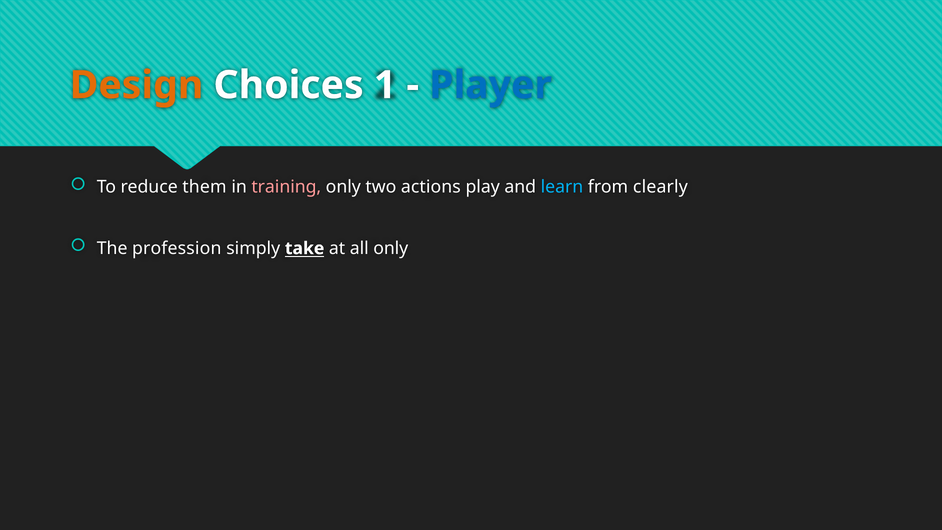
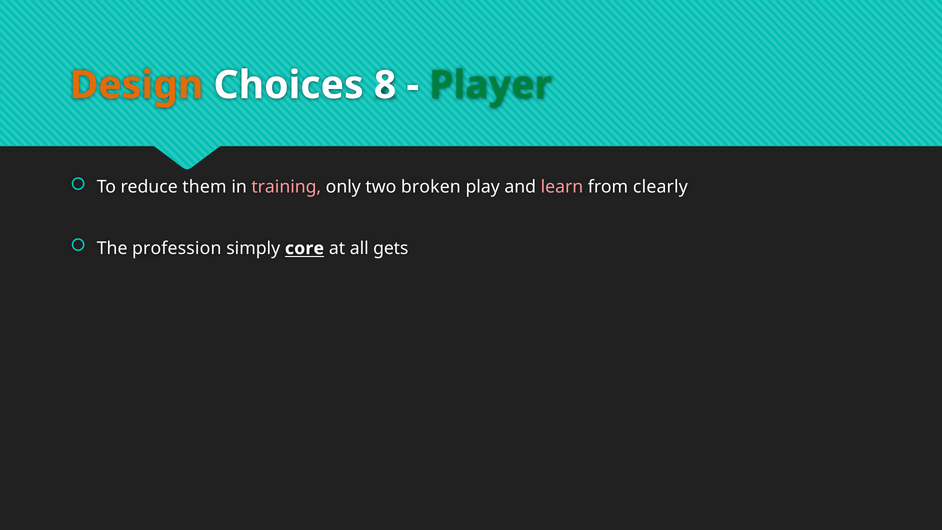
1: 1 -> 8 (385, 85)
Player colour: blue -> green (491, 85)
actions: actions -> broken (431, 187)
learn colour: light blue -> pink (562, 187)
take: take -> core (304, 248)
all only: only -> gets (391, 248)
